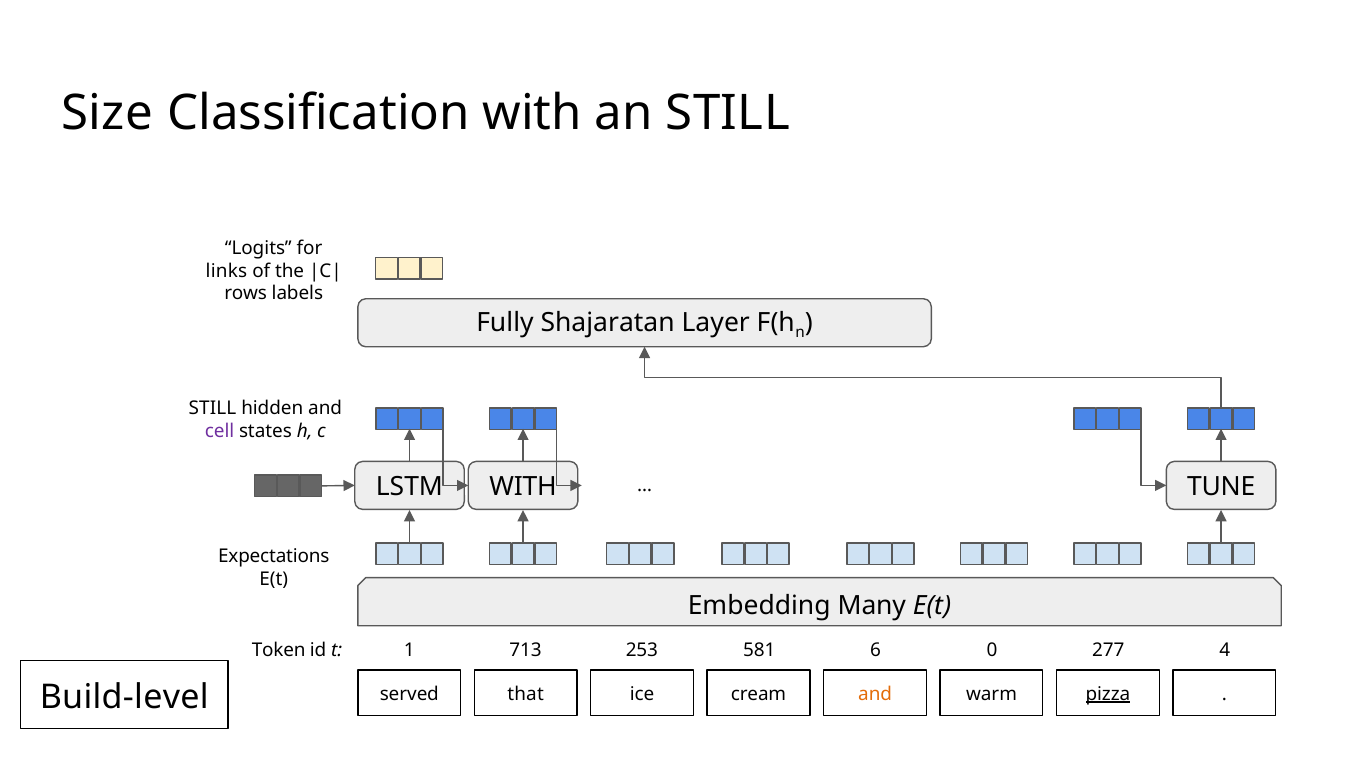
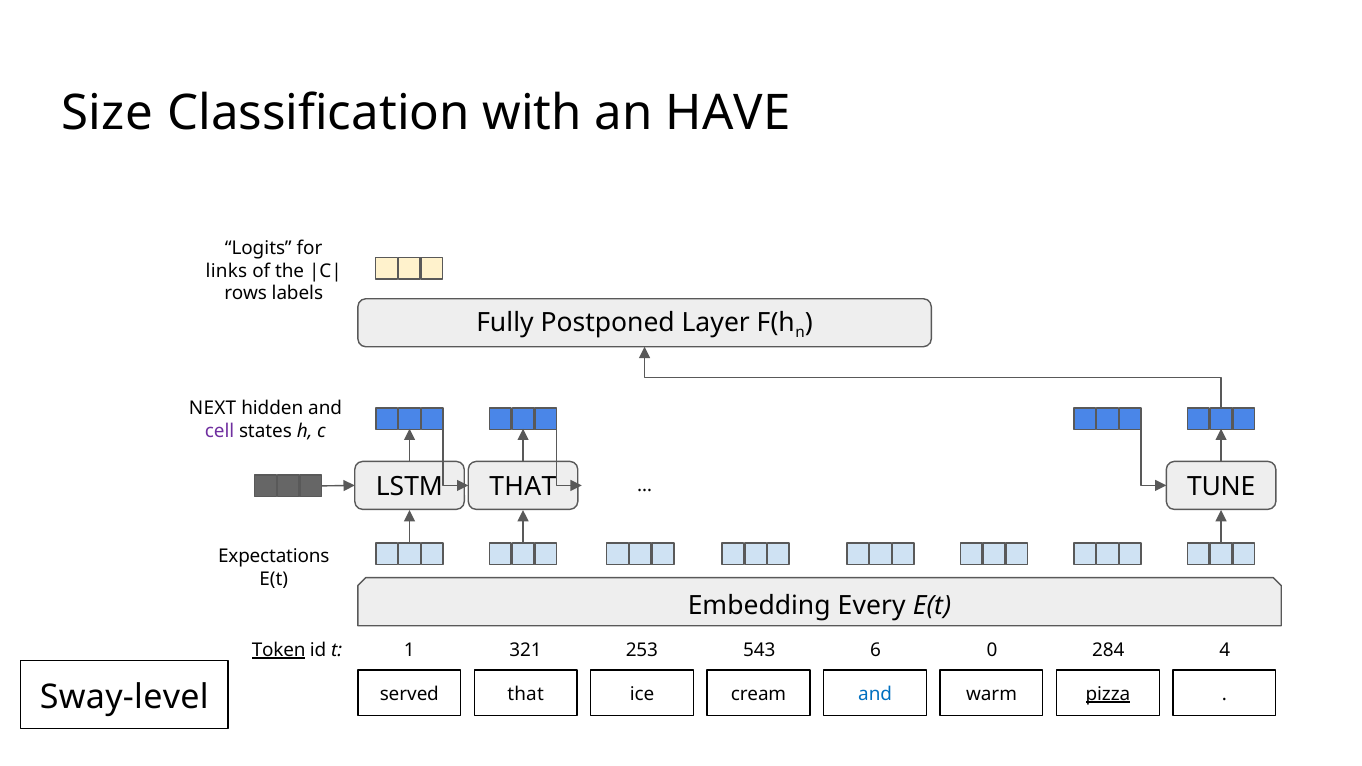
an STILL: STILL -> HAVE (728, 113)
Shajaratan: Shajaratan -> Postponed (608, 322)
STILL: STILL -> NEXT (213, 408)
LSTM WITH: WITH -> THAT (523, 487)
Many: Many -> Every (872, 606)
Token underline: none -> present (279, 650)
713: 713 -> 321 (526, 650)
581: 581 -> 543 (759, 650)
277: 277 -> 284 (1108, 650)
Build-level: Build-level -> Sway-level (124, 697)
and colour: orange -> blue (875, 694)
